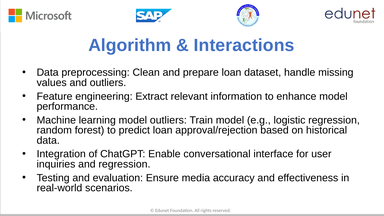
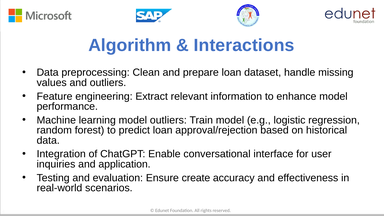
and regression: regression -> application (125, 164)
media: media -> create (196, 178)
